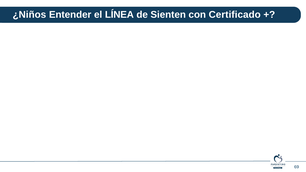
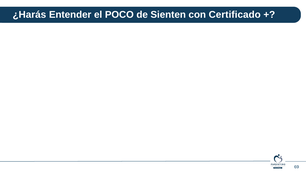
¿Niños: ¿Niños -> ¿Harás (29, 15)
LÍNEA: LÍNEA -> POCO (119, 15)
